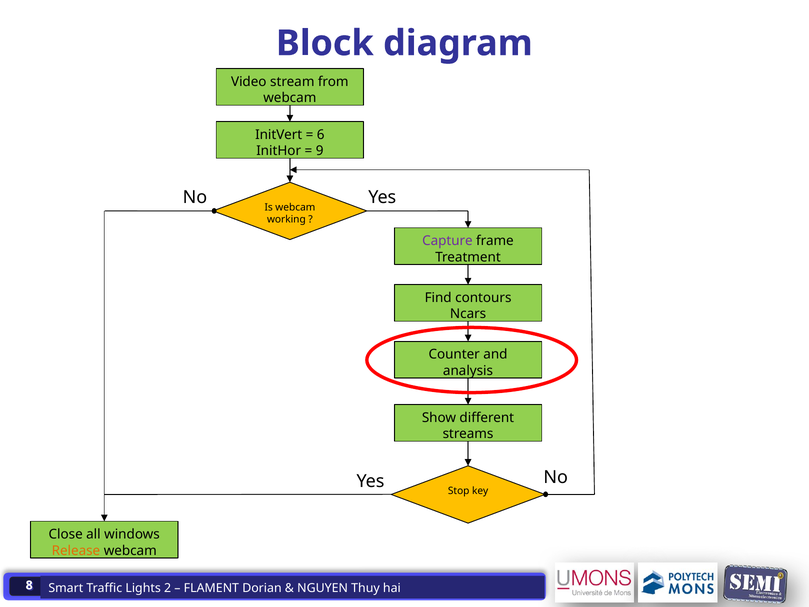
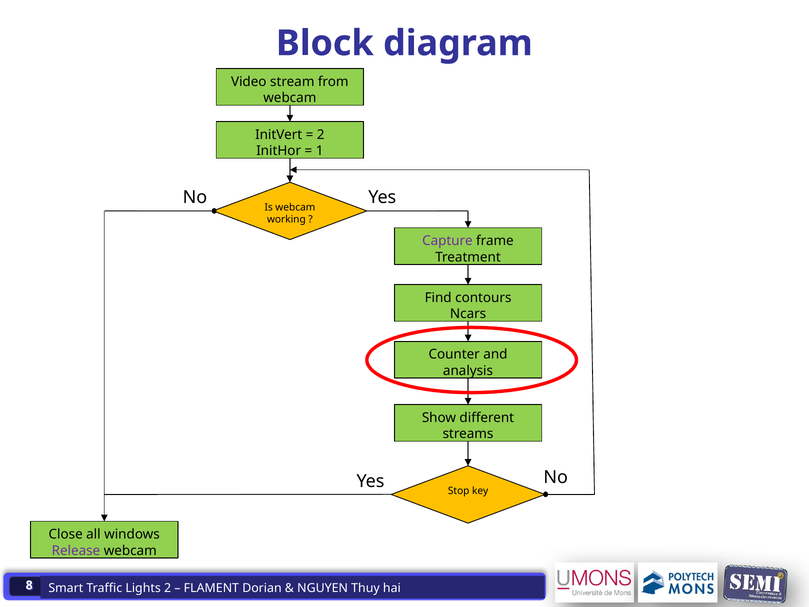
6: 6 -> 2 (321, 135)
9: 9 -> 1 (320, 151)
Release colour: orange -> purple (76, 550)
